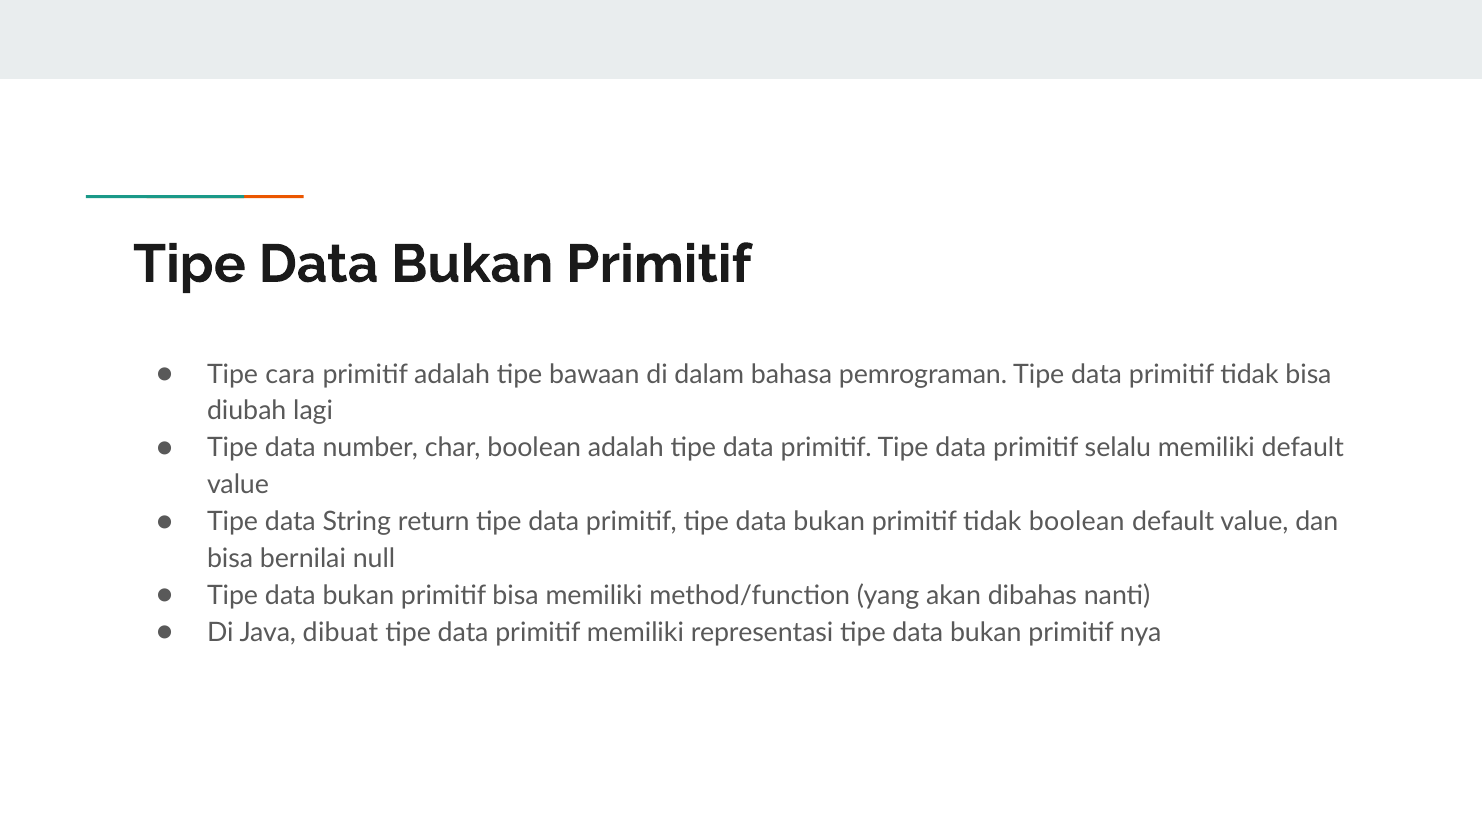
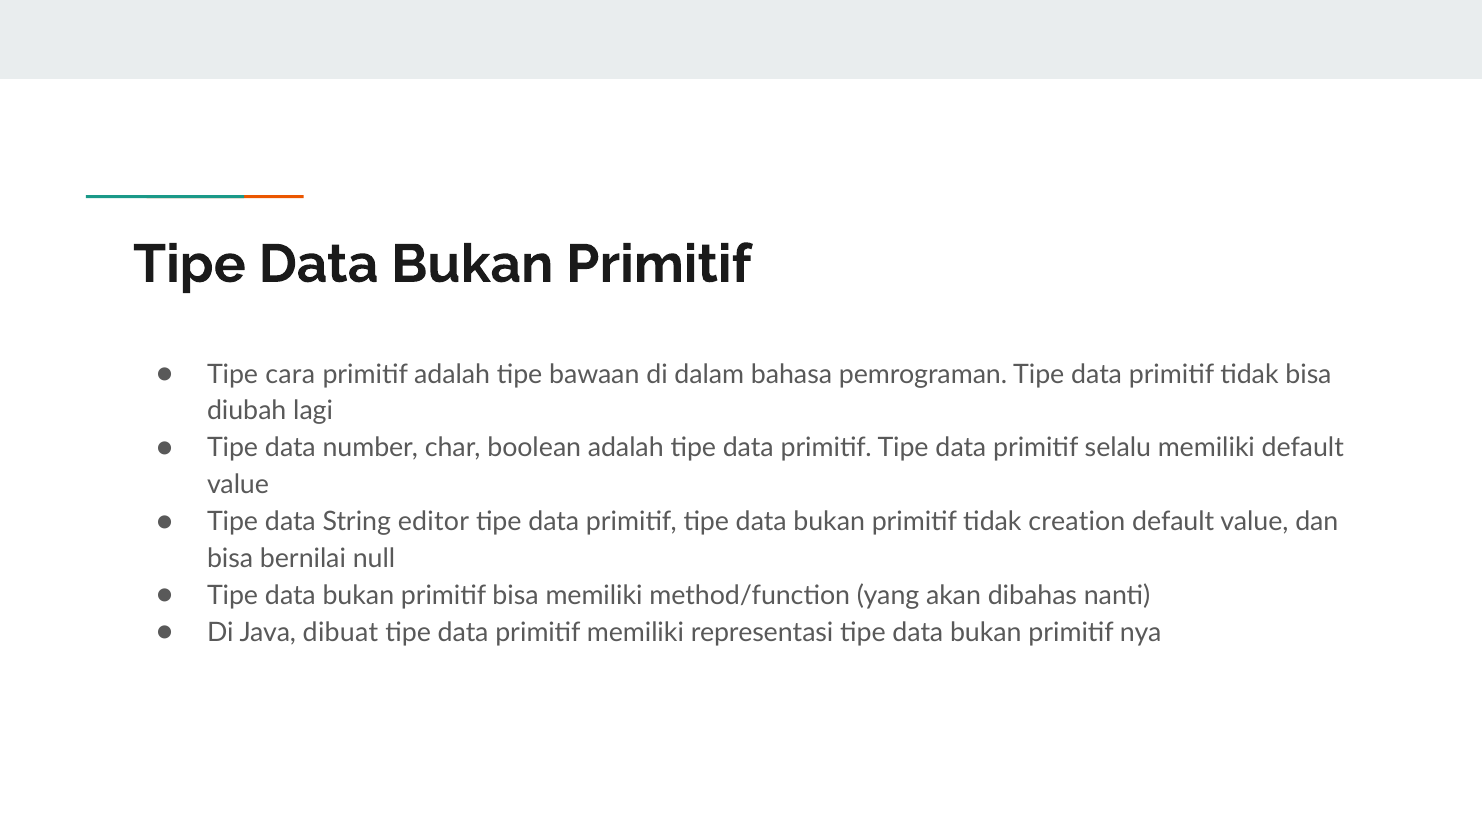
return: return -> editor (433, 522)
tidak boolean: boolean -> creation (1077, 522)
